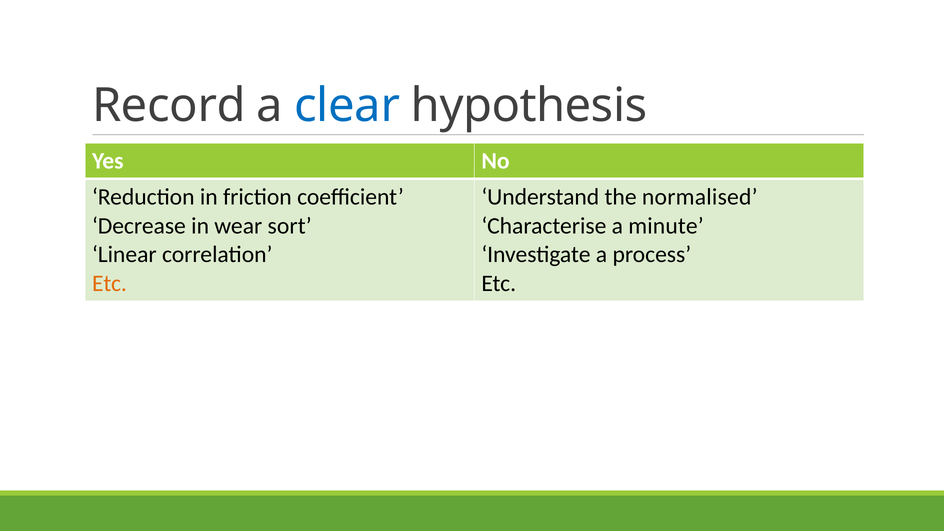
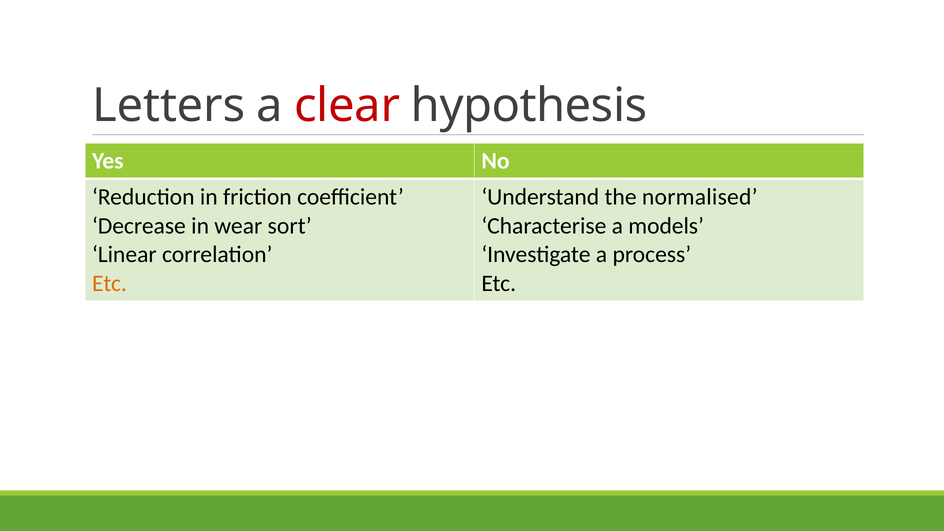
Record: Record -> Letters (169, 106)
clear colour: blue -> red (347, 106)
minute: minute -> models (666, 226)
